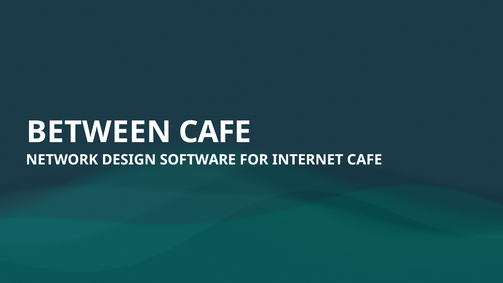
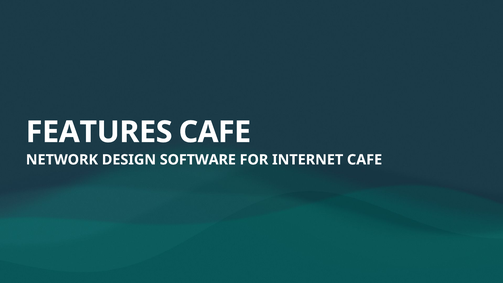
BETWEEN: BETWEEN -> FEATURES (99, 132)
